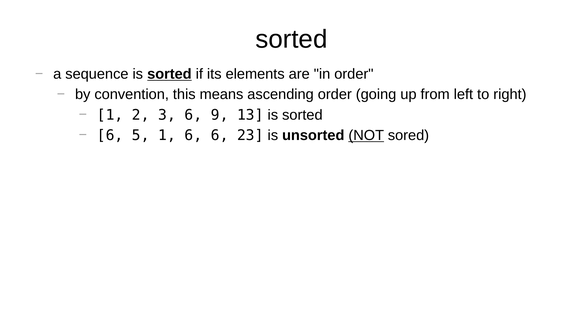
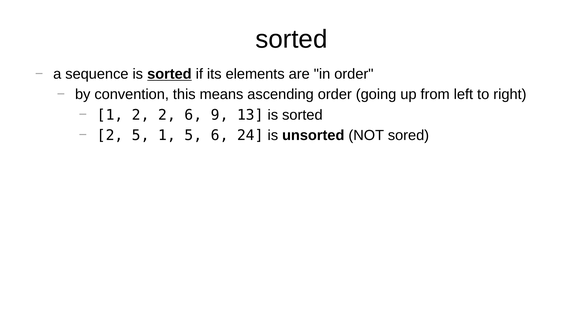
2 3: 3 -> 2 (167, 115)
6: 6 -> 2 (110, 135)
1 6: 6 -> 5 (193, 135)
23: 23 -> 24 (250, 135)
NOT underline: present -> none (366, 135)
